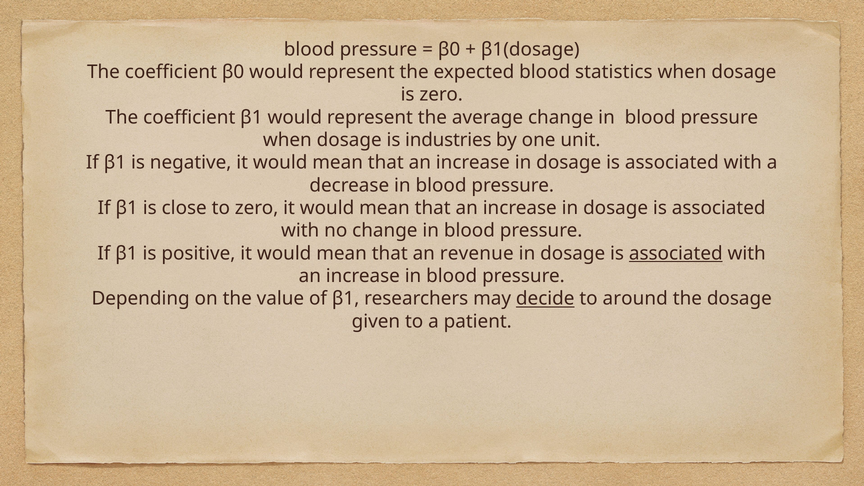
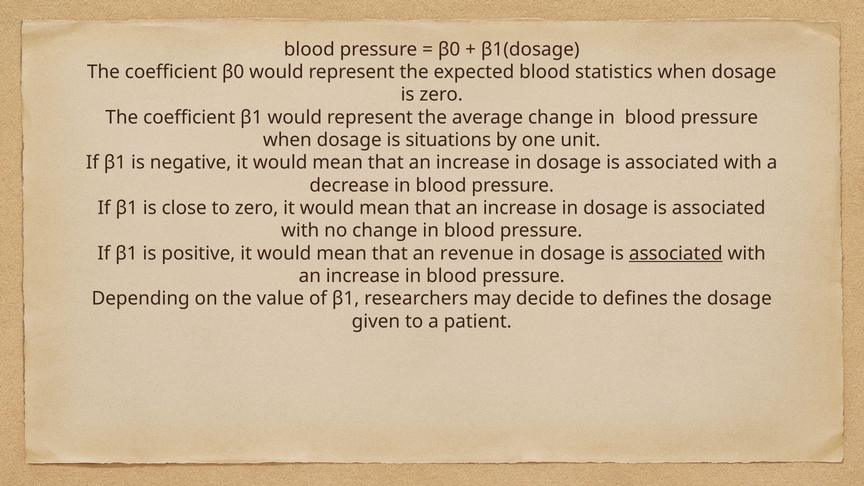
industries: industries -> situations (448, 140)
decide underline: present -> none (545, 299)
around: around -> defines (635, 299)
